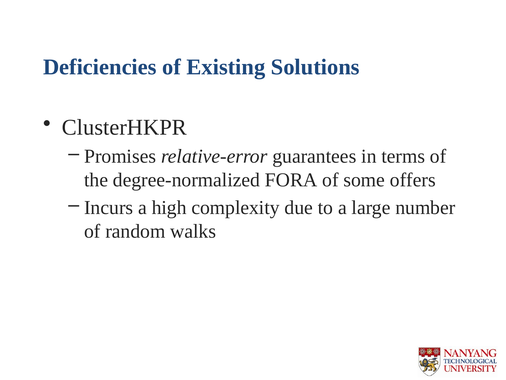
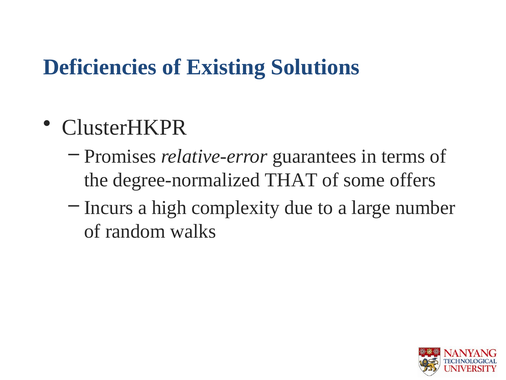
FORA: FORA -> THAT (291, 180)
